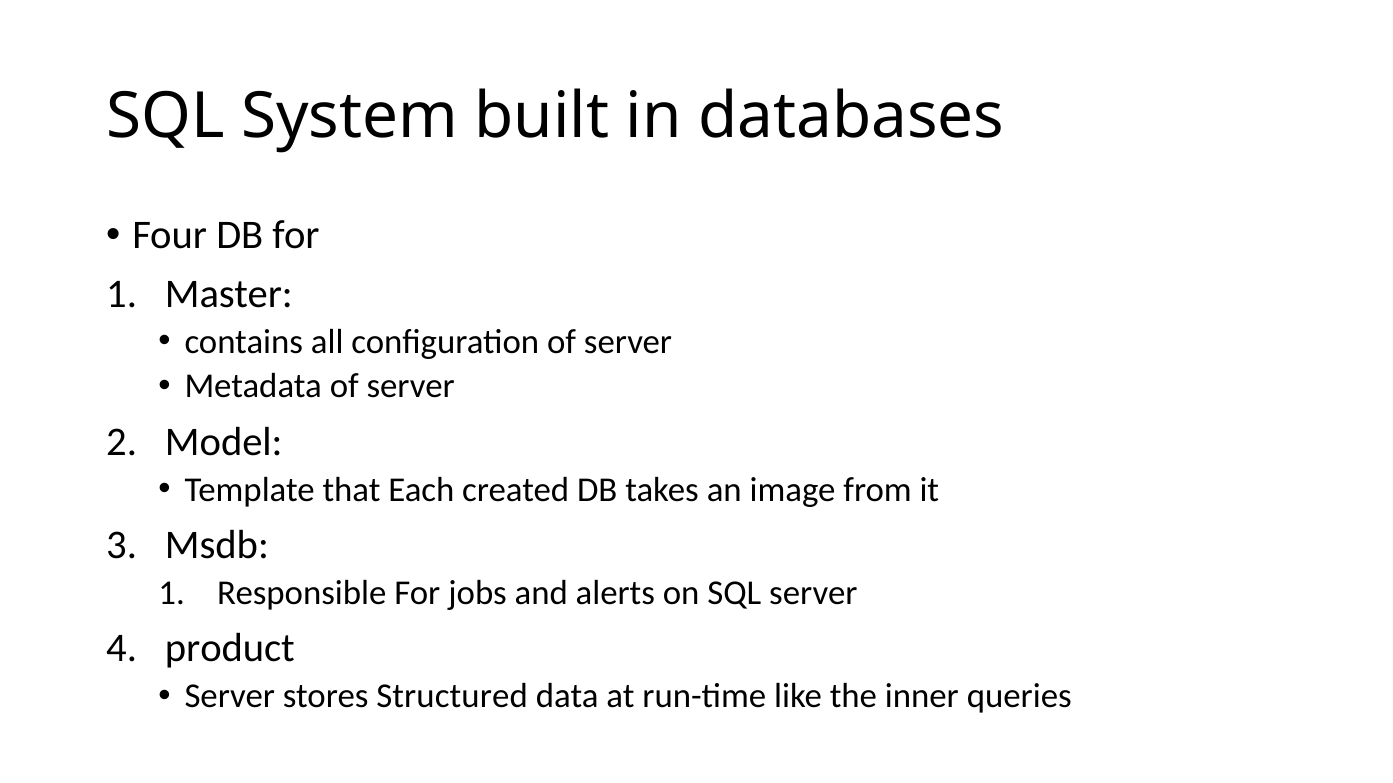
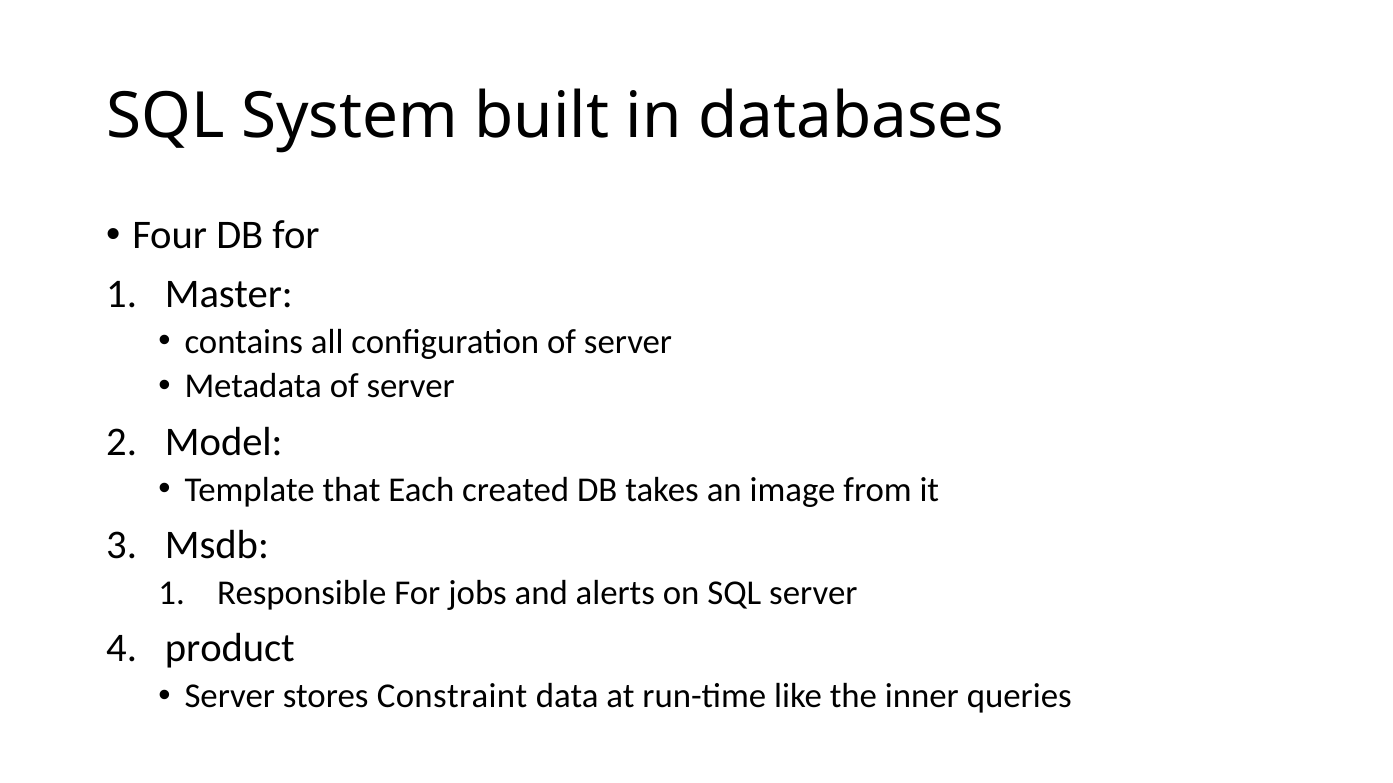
Structured: Structured -> Constraint (452, 697)
